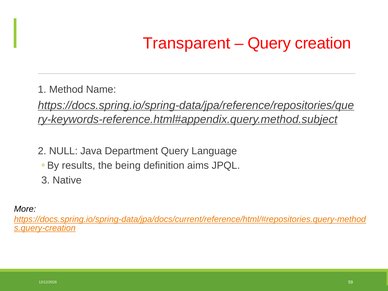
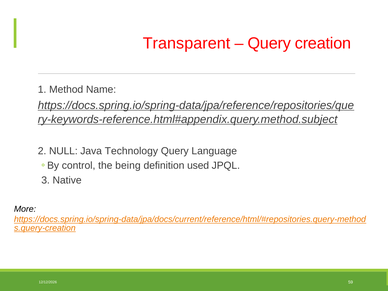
Department: Department -> Technology (131, 151)
results: results -> control (79, 166)
aims: aims -> used (198, 166)
